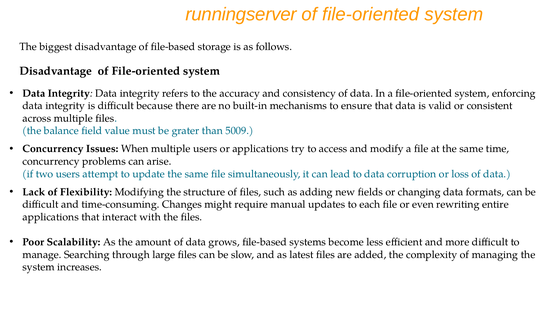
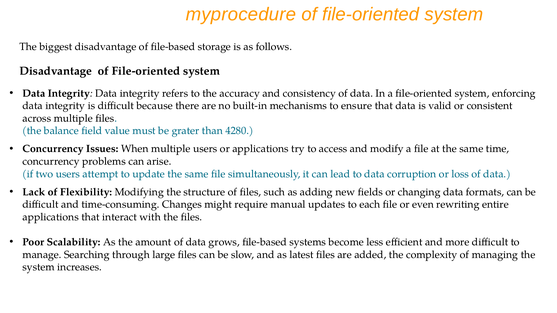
runningserver: runningserver -> myprocedure (241, 14)
5009: 5009 -> 4280 (240, 131)
